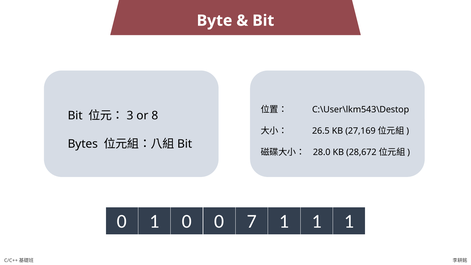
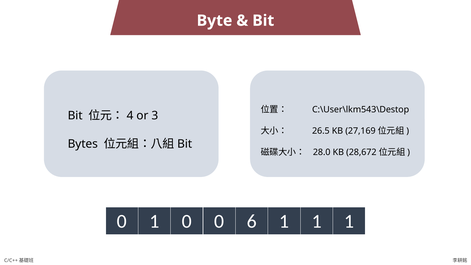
3: 3 -> 4 (130, 116)
8: 8 -> 3 (155, 116)
7: 7 -> 6 (252, 221)
